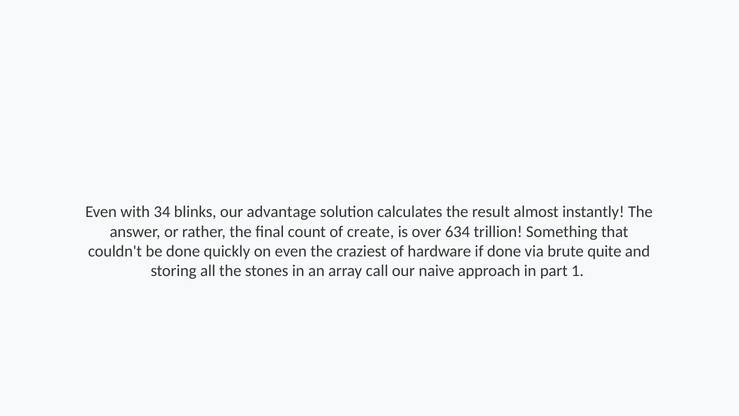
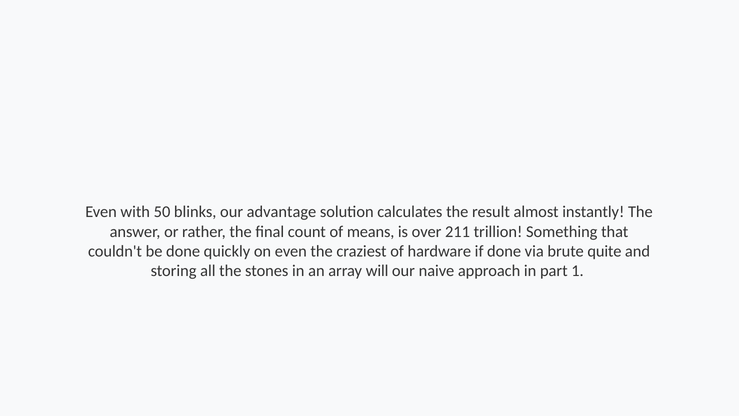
34: 34 -> 50 (162, 212)
create: create -> means (371, 231)
634: 634 -> 211 (457, 231)
call: call -> will (377, 271)
